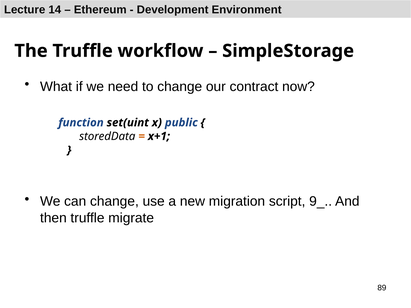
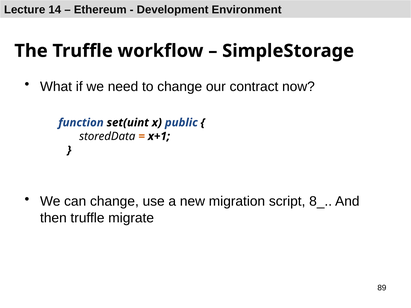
9_: 9_ -> 8_ (321, 202)
